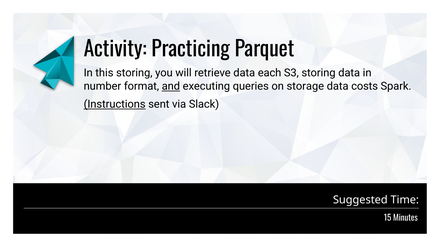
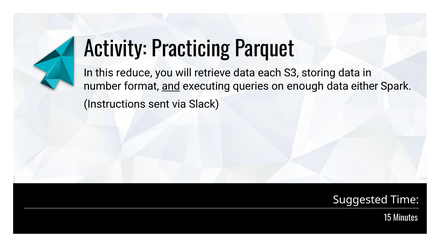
this storing: storing -> reduce (134, 73)
storage: storage -> enough (305, 86)
costs: costs -> either (365, 86)
Instructions underline: present -> none (115, 104)
